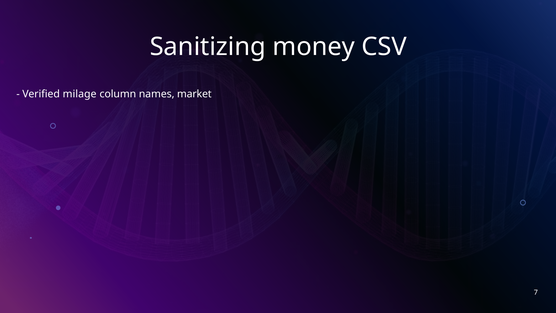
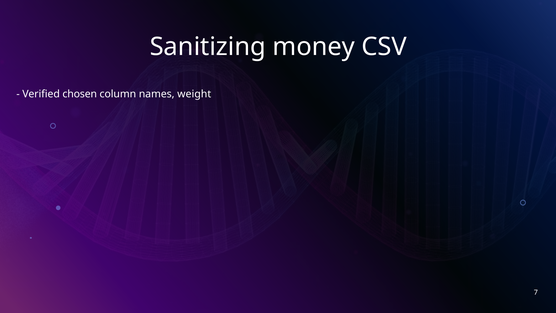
milage: milage -> chosen (80, 94)
market: market -> weight (194, 94)
